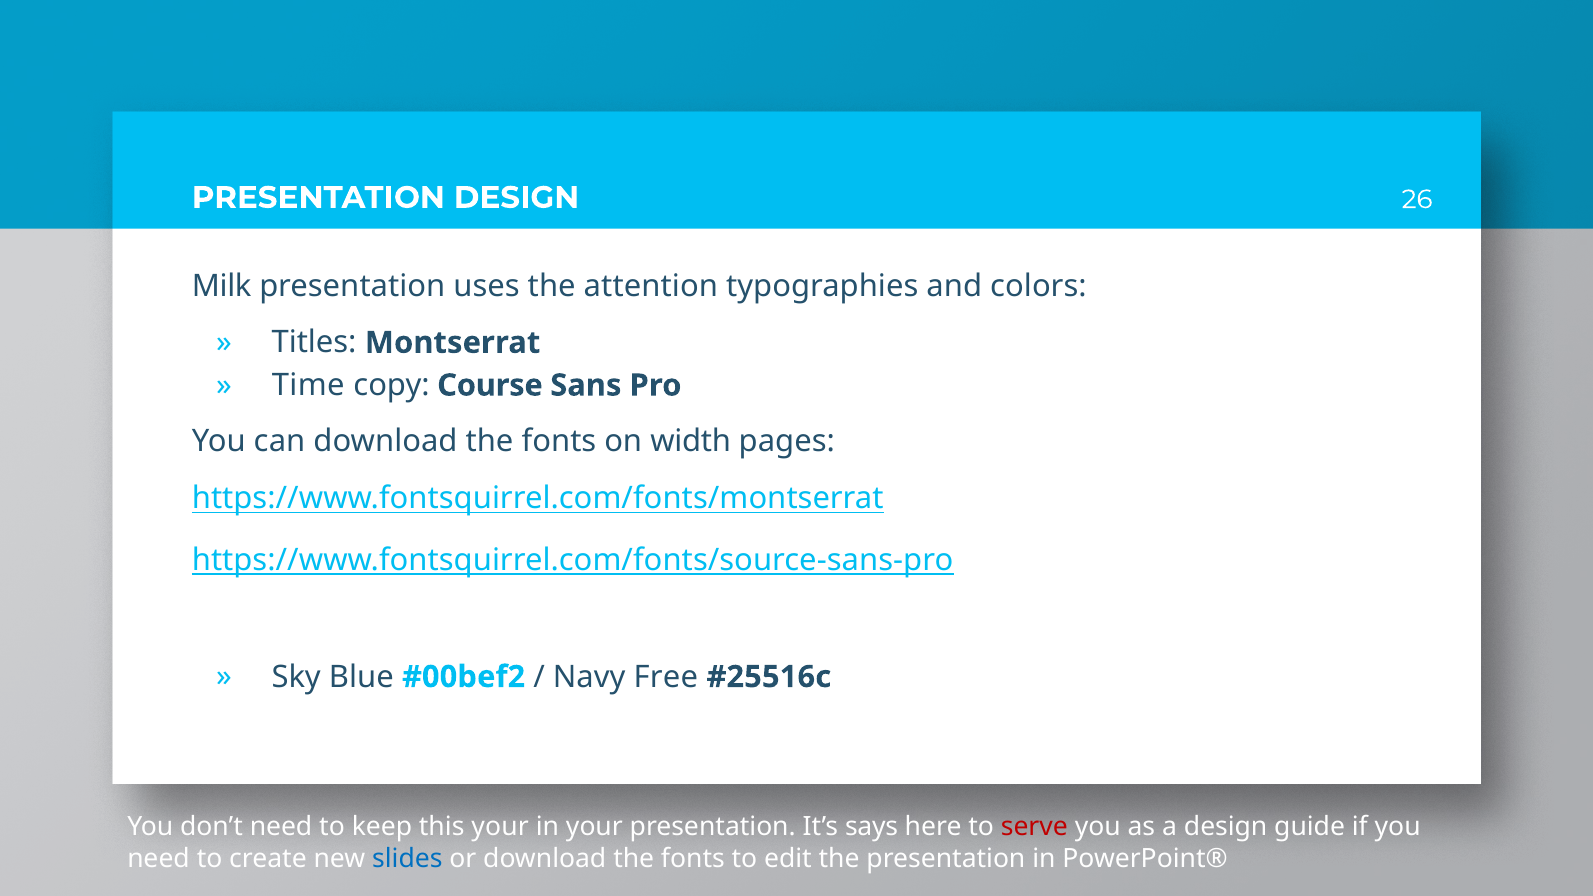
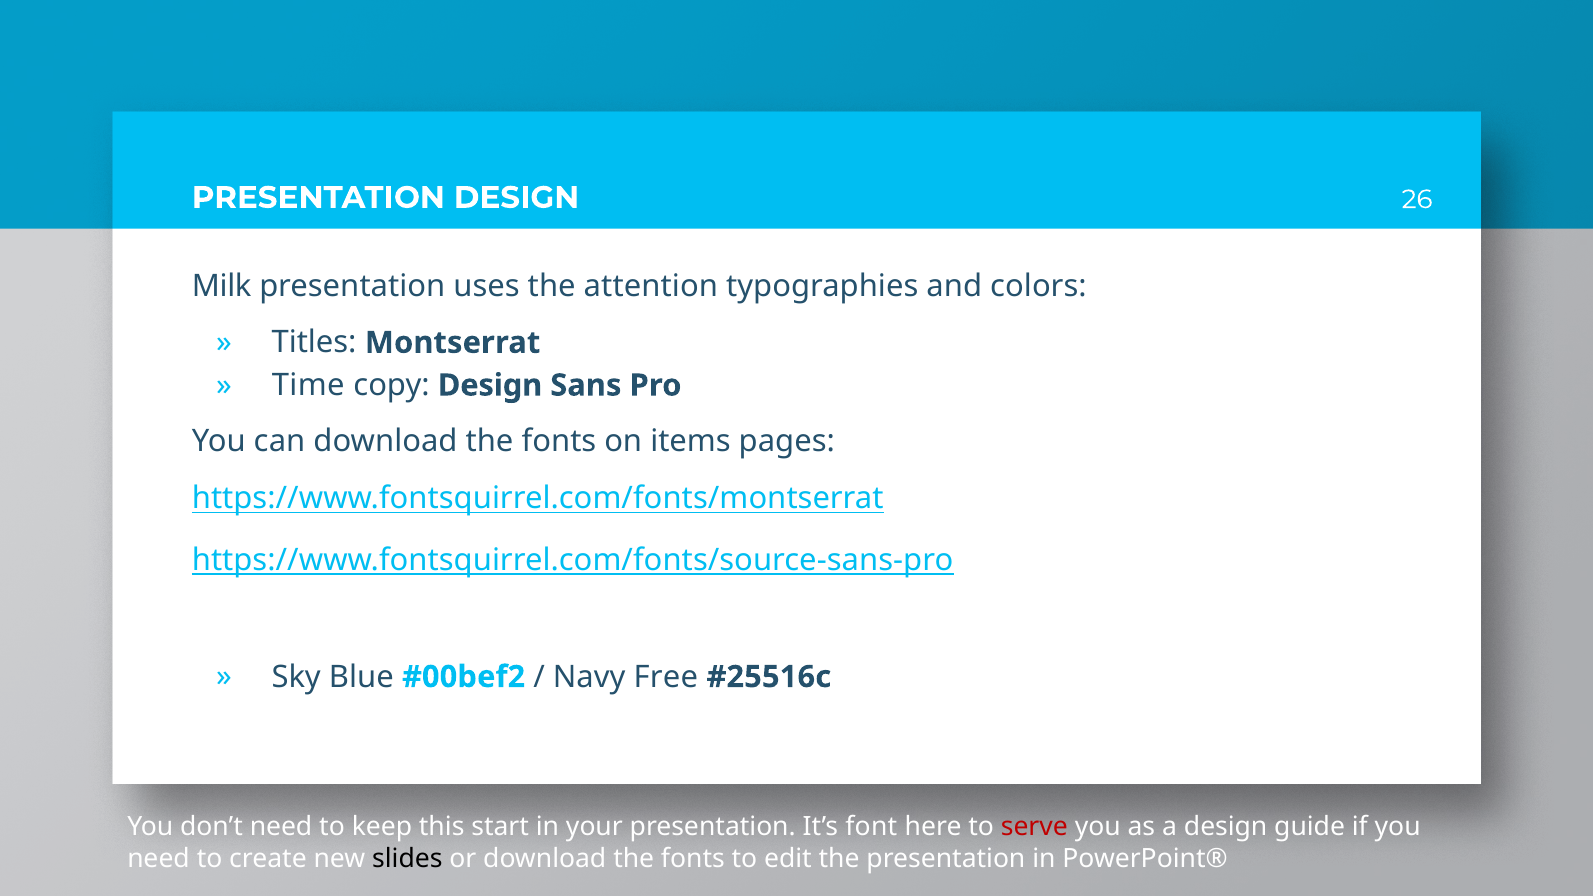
copy Course: Course -> Design (490, 385)
width: width -> items (691, 441)
this your: your -> start (500, 827)
says: says -> font (871, 827)
slides colour: blue -> black (407, 859)
